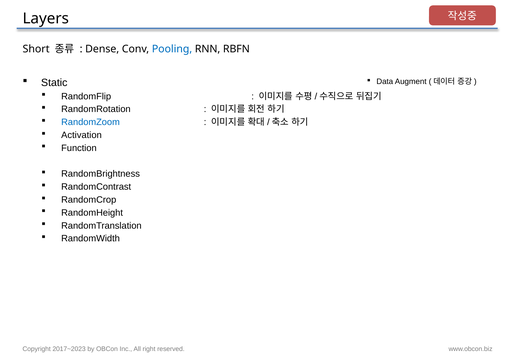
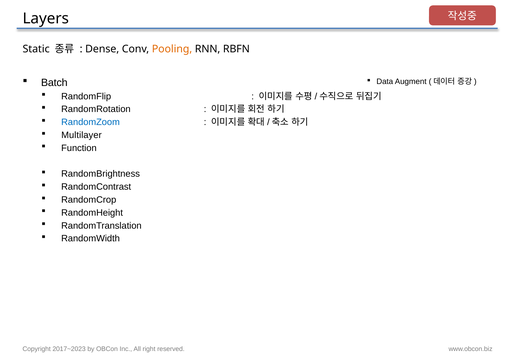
Short: Short -> Static (36, 49)
Pooling colour: blue -> orange (172, 49)
Static: Static -> Batch (54, 83)
Activation: Activation -> Multilayer (81, 135)
